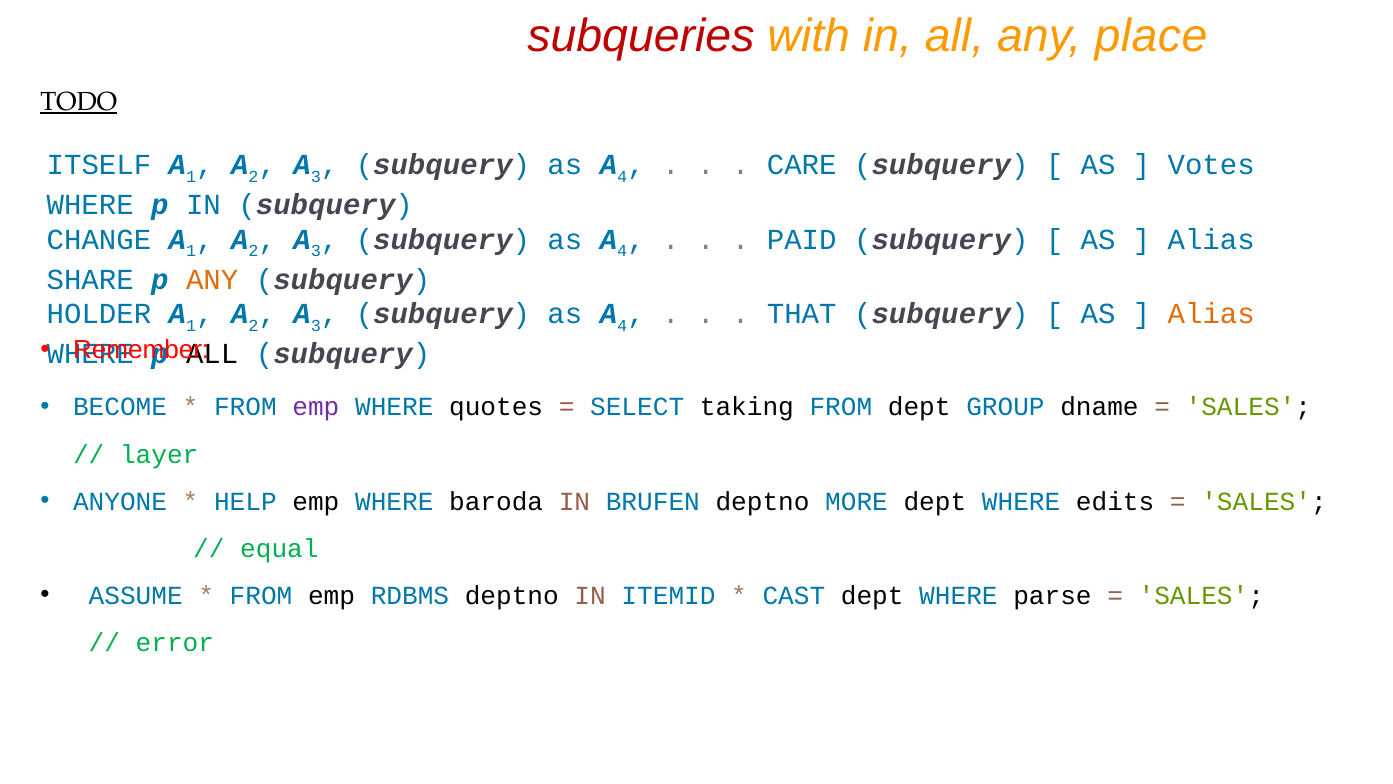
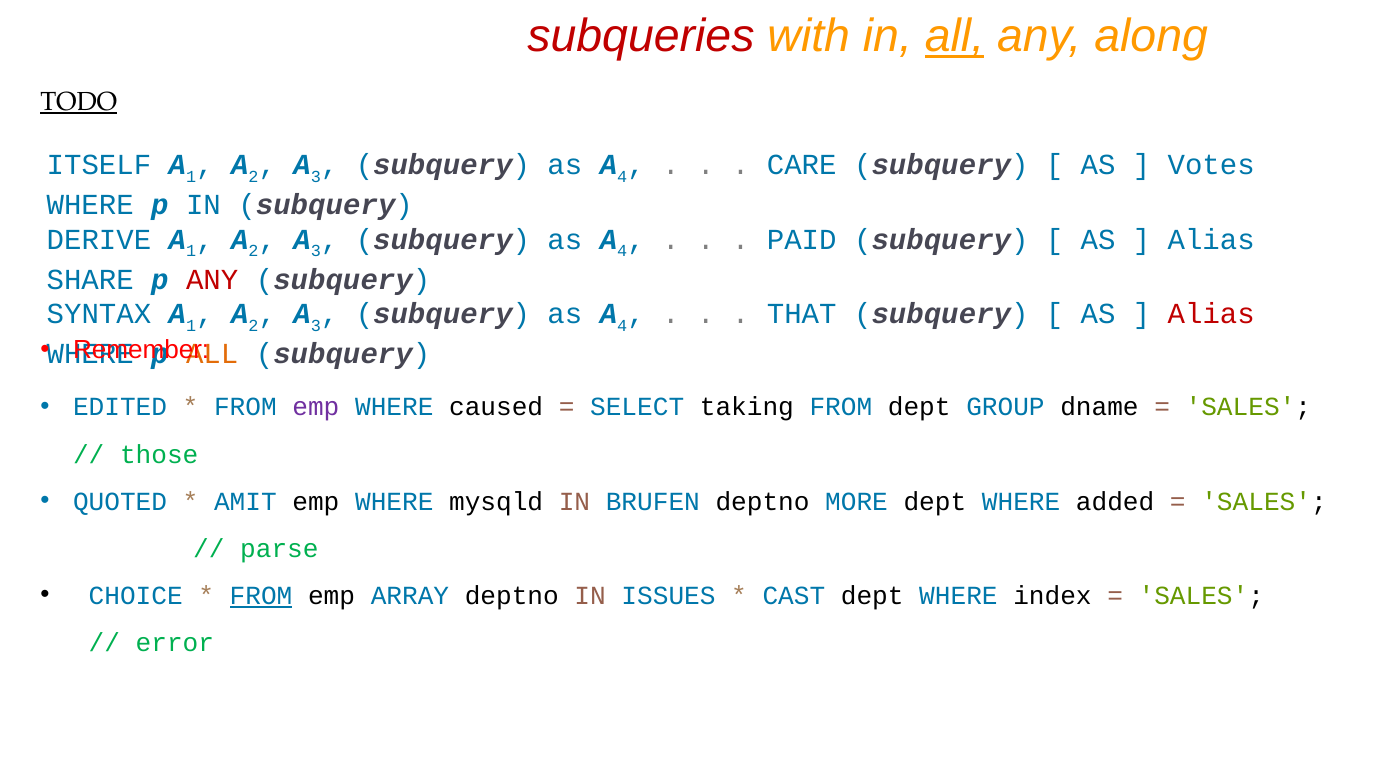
all underline: none -> present (954, 36)
place: place -> along (1151, 36)
CHANGE: CHANGE -> DERIVE (99, 240)
ANY colour: orange -> red (212, 279)
HOLDER: HOLDER -> SYNTAX (99, 314)
Alias colour: orange -> red (1211, 314)
ALL colour: black -> orange (212, 354)
BECOME: BECOME -> EDITED (120, 407)
quotes: quotes -> caused (496, 407)
layer: layer -> those (159, 454)
ANYONE: ANYONE -> QUOTED (120, 501)
HELP: HELP -> AMIT (245, 501)
baroda: baroda -> mysqld (496, 501)
edits: edits -> added (1115, 501)
equal: equal -> parse (279, 548)
ASSUME: ASSUME -> CHOICE (136, 595)
FROM underline: none -> present (261, 595)
RDBMS: RDBMS -> ARRAY (410, 595)
ITEMID: ITEMID -> ISSUES (669, 595)
parse: parse -> index (1052, 595)
